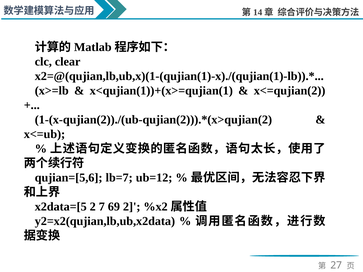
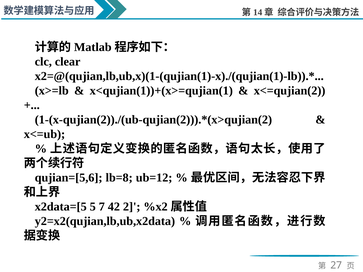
lb=7: lb=7 -> lb=8 (119, 178)
x2data=[5 2: 2 -> 5 (93, 207)
69: 69 -> 42 (114, 207)
